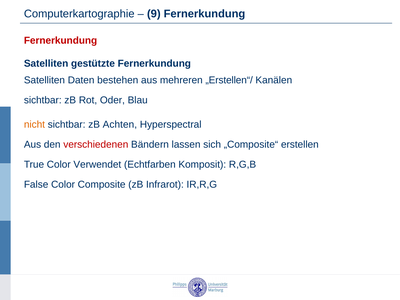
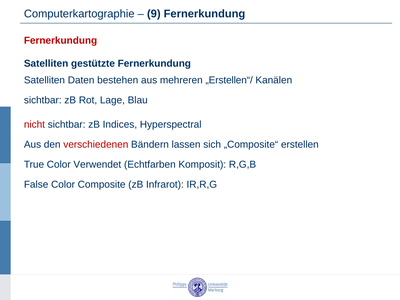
Oder: Oder -> Lage (112, 100)
nicht colour: orange -> red (34, 124)
Achten: Achten -> Indices (120, 124)
